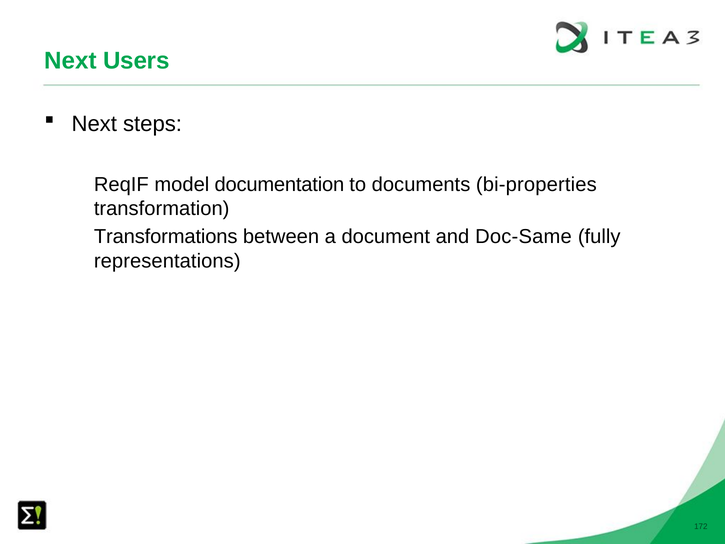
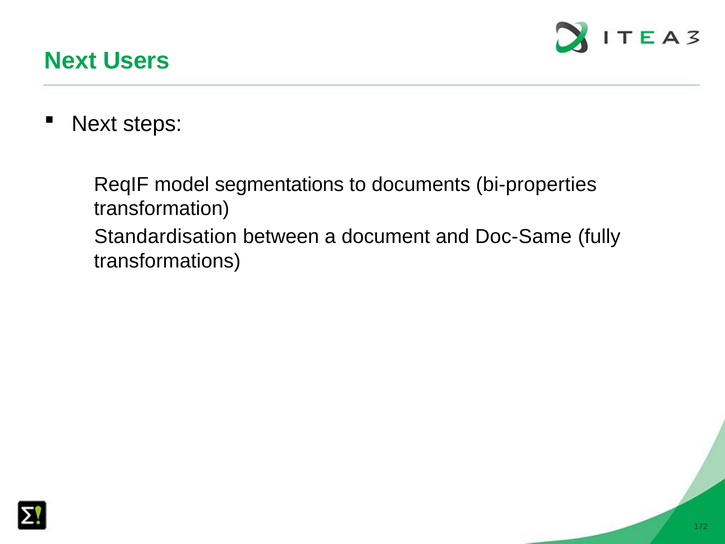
documentation: documentation -> segmentations (279, 184)
Transformations: Transformations -> Standardisation (166, 237)
representations: representations -> transformations (167, 261)
